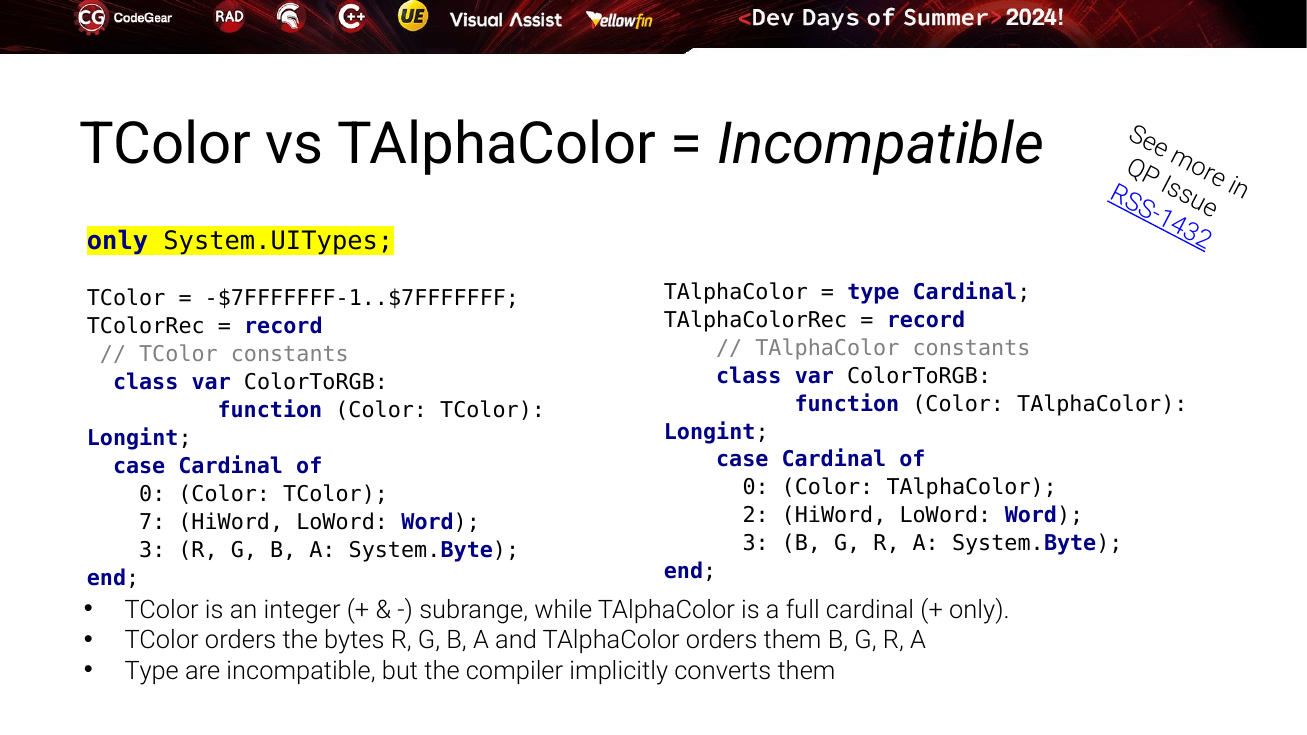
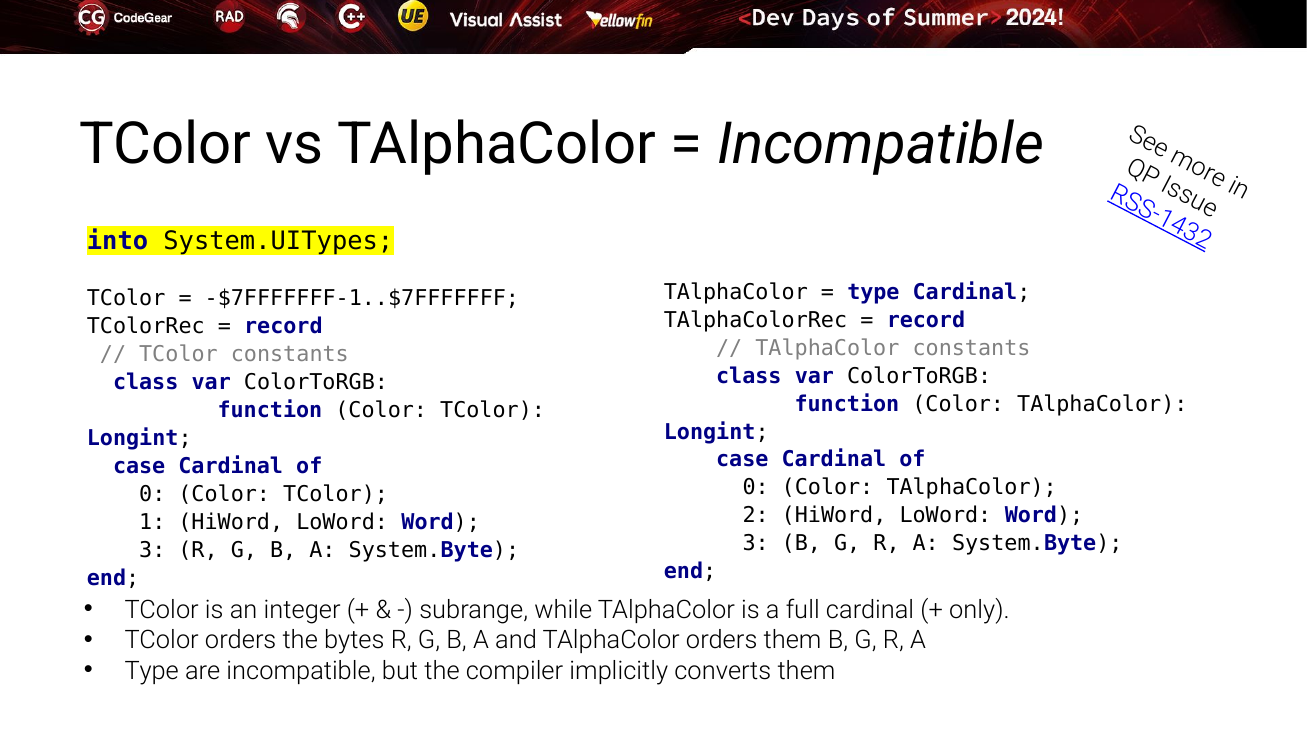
only: only -> into (118, 241)
7: 7 -> 1 (152, 522)
